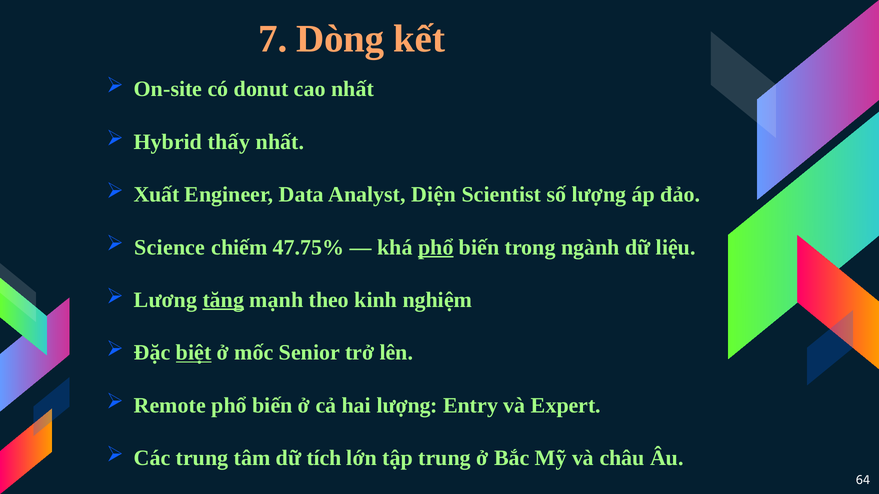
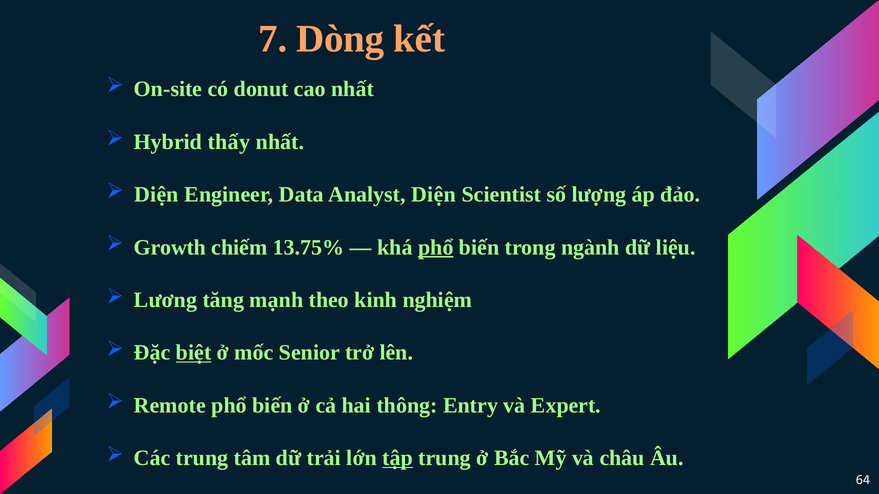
Xuất: Xuất -> Diện (156, 195)
Science: Science -> Growth (170, 247)
47.75%: 47.75% -> 13.75% (309, 247)
tăng underline: present -> none (223, 300)
hai lượng: lượng -> thông (407, 406)
tích: tích -> trải (324, 458)
tập underline: none -> present (398, 458)
